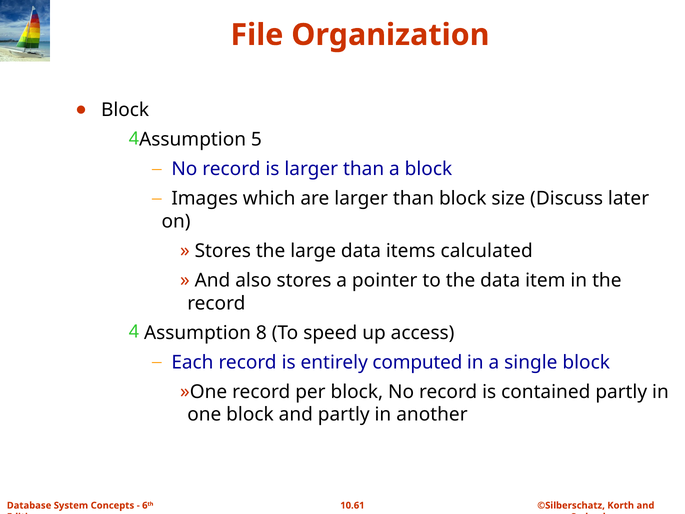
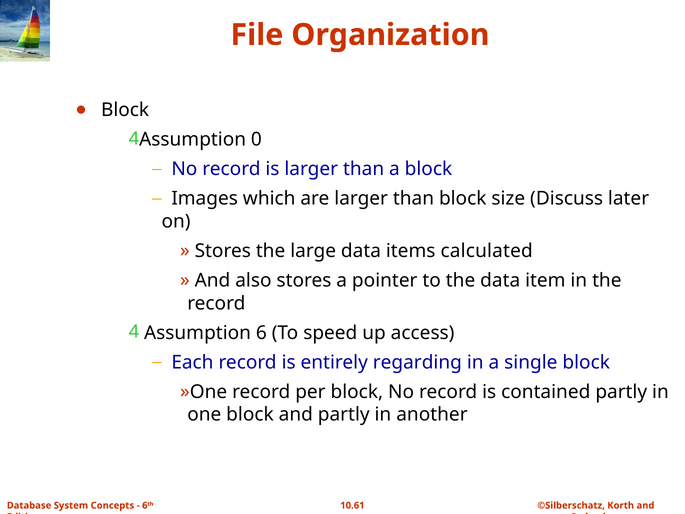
5: 5 -> 0 (256, 139)
8: 8 -> 6 (261, 333)
computed: computed -> regarding (417, 362)
